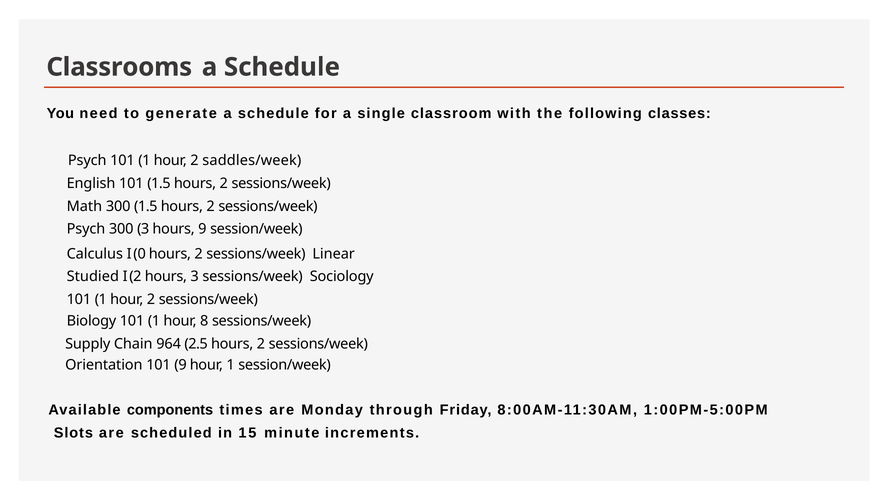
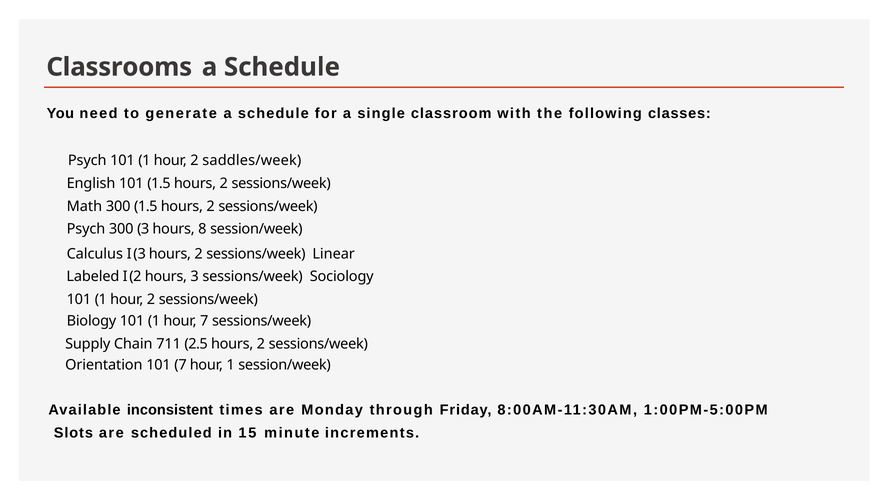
hours 9: 9 -> 8 (202, 229)
I 0: 0 -> 3 (140, 253)
Studied: Studied -> Labeled (93, 276)
hour 8: 8 -> 7 (204, 320)
964: 964 -> 711 (169, 343)
101 9: 9 -> 7 (181, 365)
components: components -> inconsistent (170, 410)
